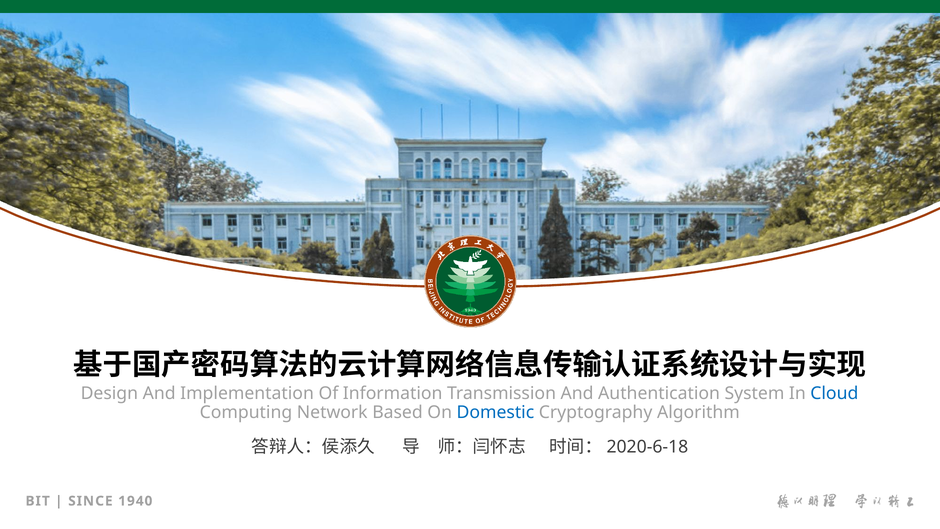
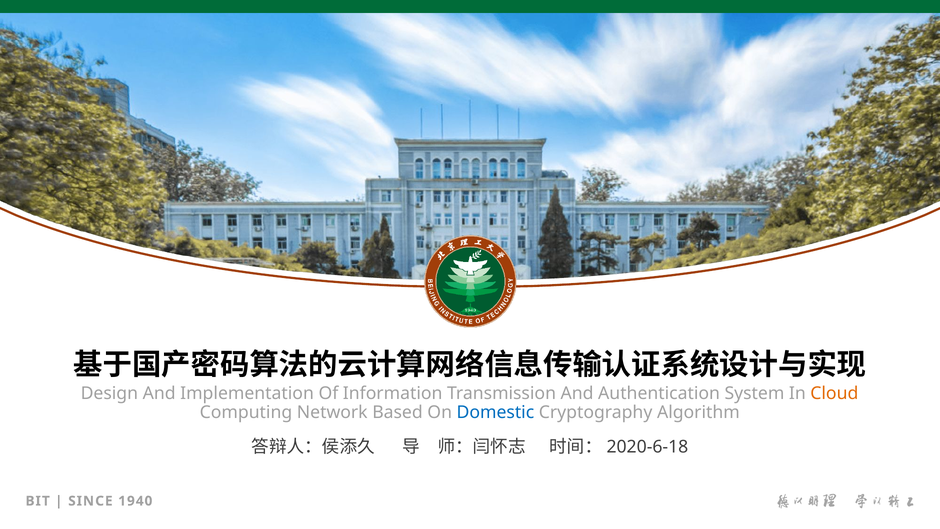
Cloud colour: blue -> orange (834, 393)
